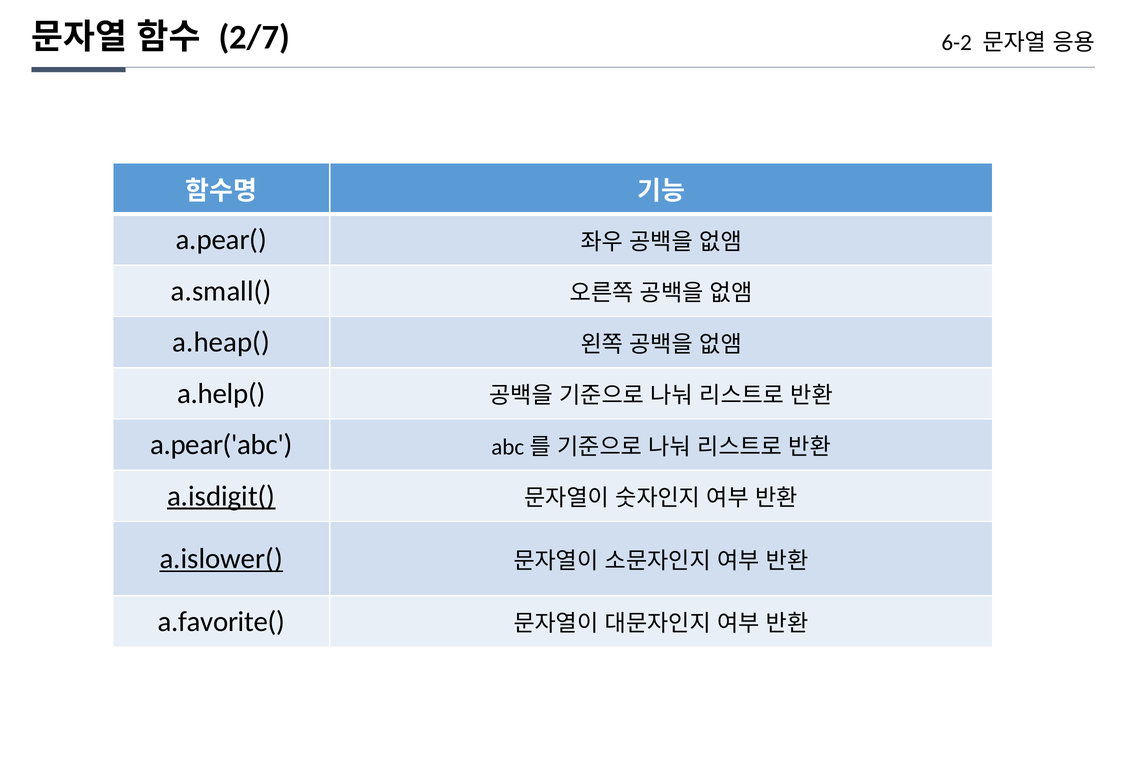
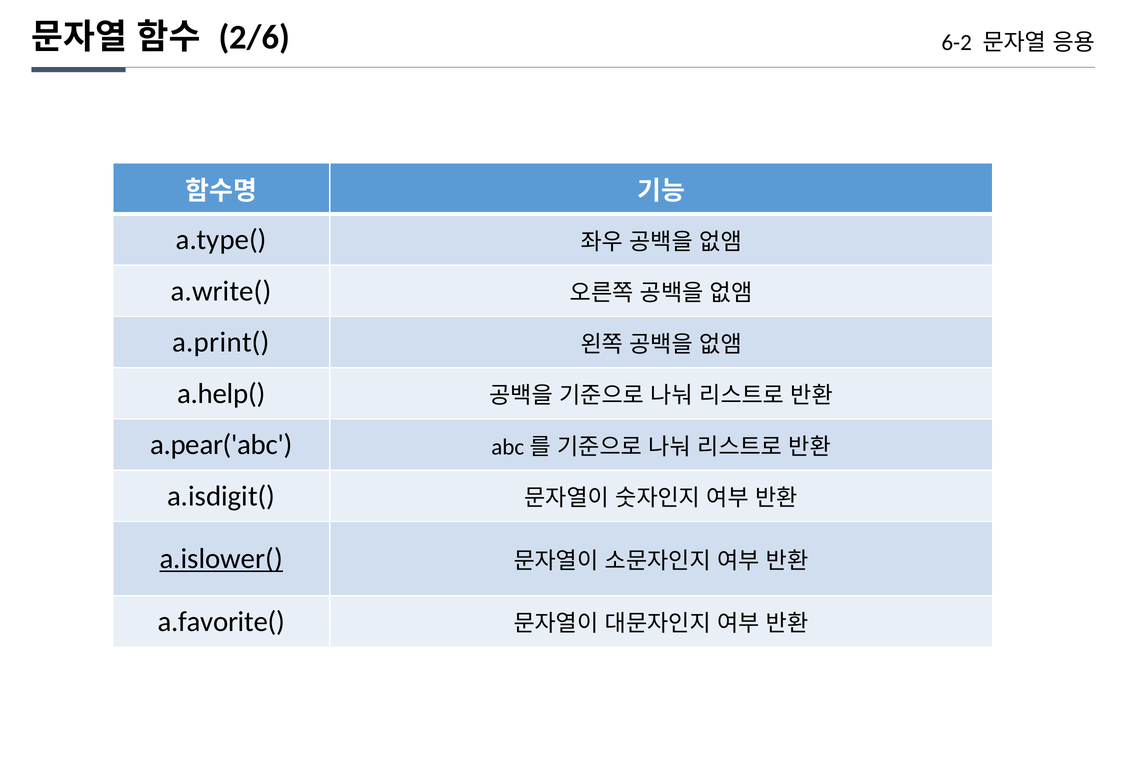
2/7: 2/7 -> 2/6 (254, 37)
a.pear(: a.pear( -> a.type( (221, 240)
a.small(: a.small( -> a.write( (221, 291)
a.heap(: a.heap( -> a.print( (221, 343)
a.isdigit( underline: present -> none (221, 496)
